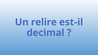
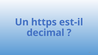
relire: relire -> https (44, 22)
